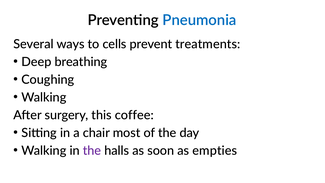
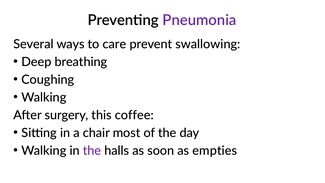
Pneumonia colour: blue -> purple (199, 20)
cells: cells -> care (114, 44)
treatments: treatments -> swallowing (208, 44)
